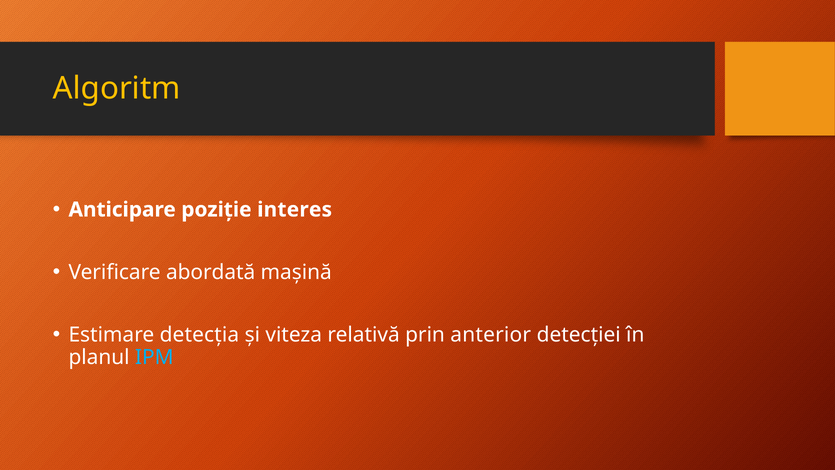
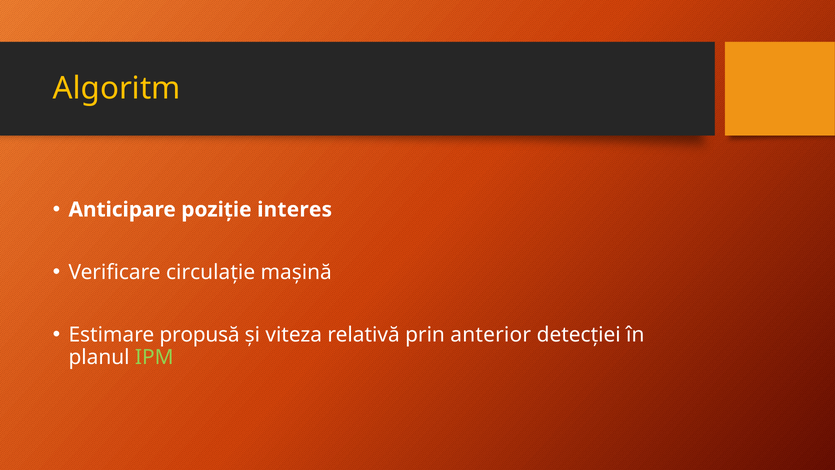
abordată: abordată -> circulație (211, 272)
detecția: detecția -> propusă (200, 334)
IPM colour: light blue -> light green (154, 357)
